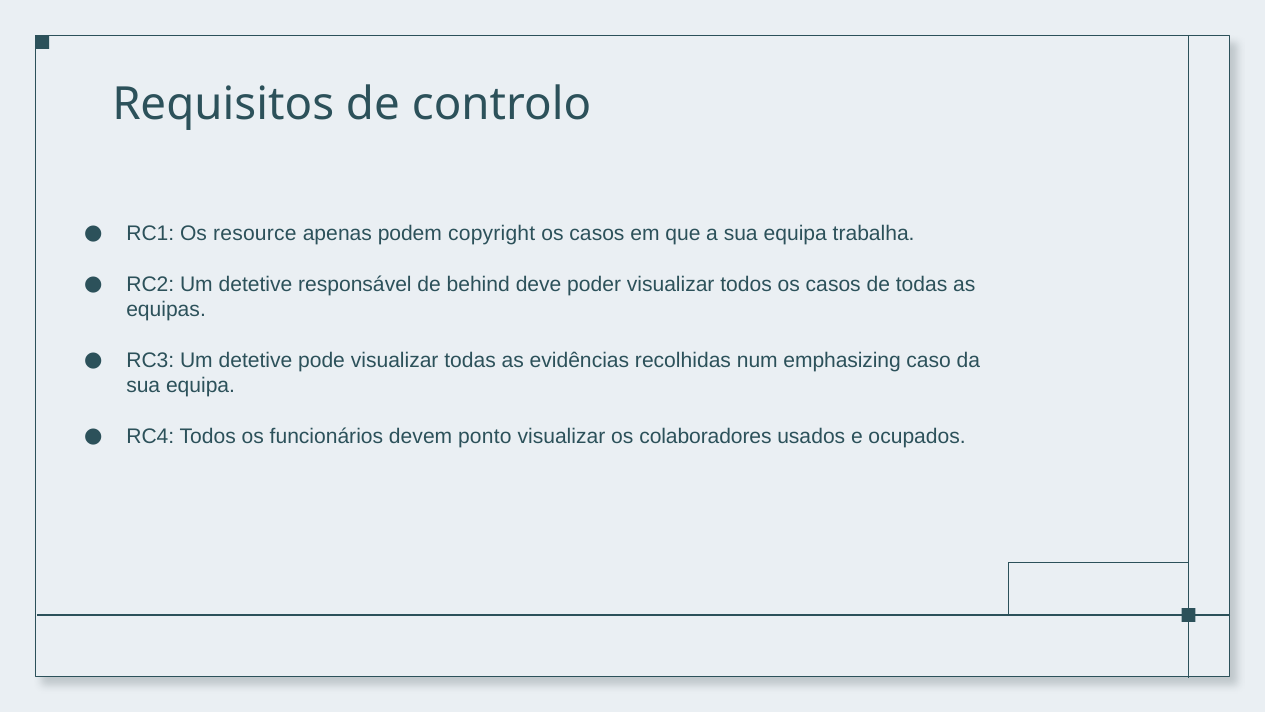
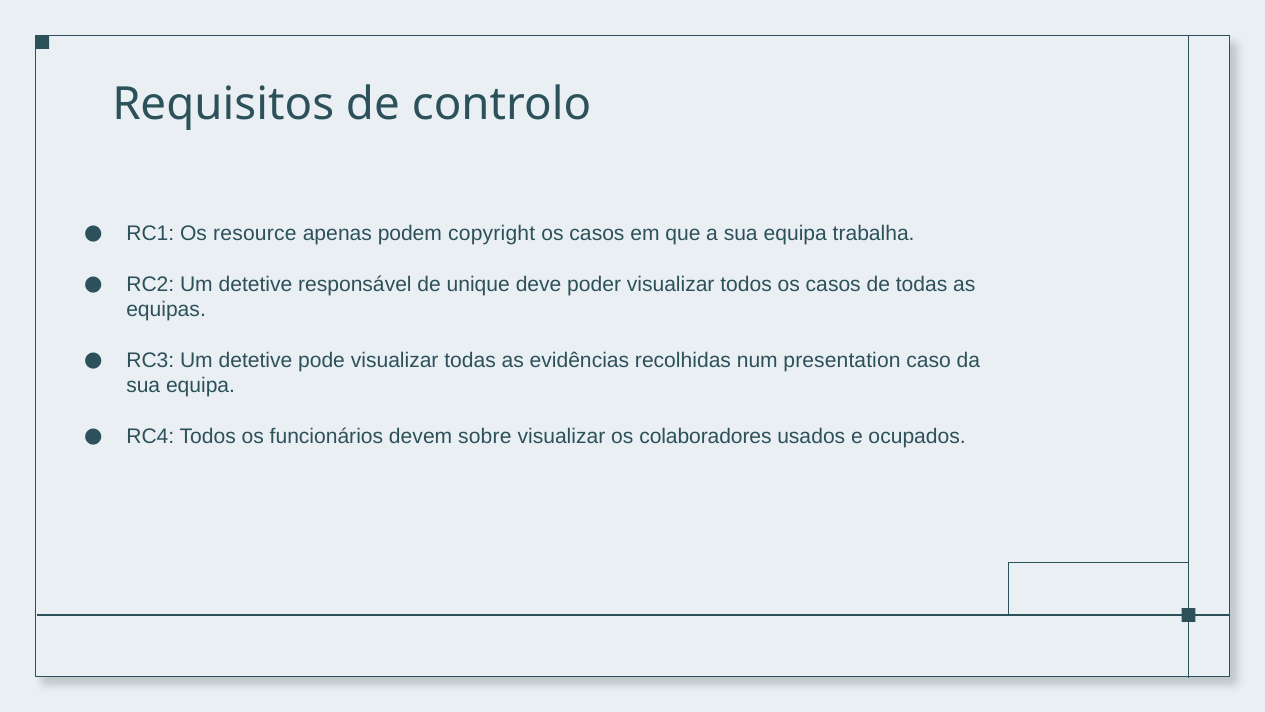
behind: behind -> unique (478, 284)
emphasizing: emphasizing -> presentation (842, 360)
ponto: ponto -> sobre (485, 436)
